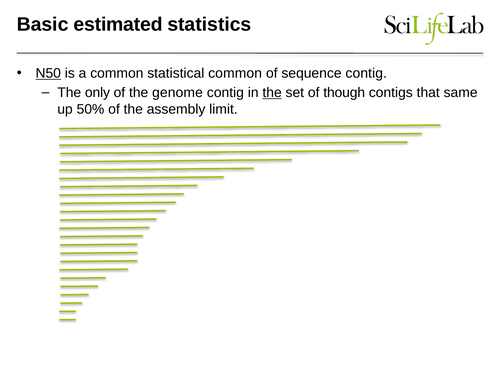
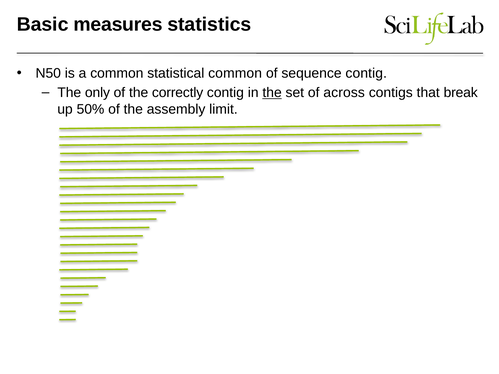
estimated: estimated -> measures (118, 24)
N50 underline: present -> none (48, 73)
genome: genome -> correctly (178, 93)
though: though -> across (344, 93)
same: same -> break (461, 93)
